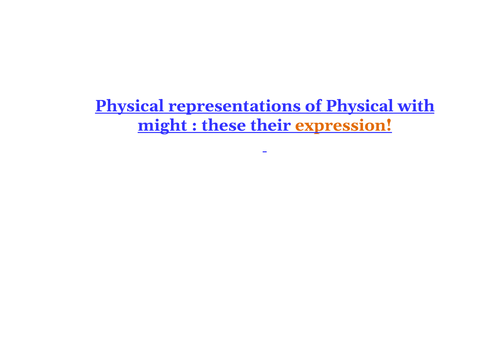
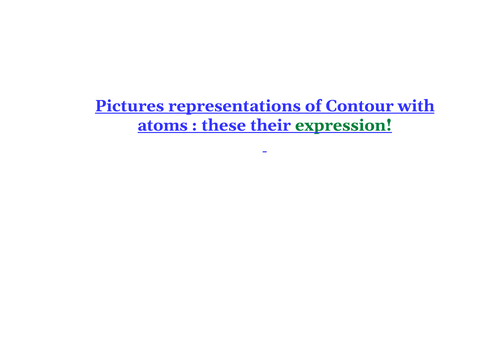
Physical: Physical -> Pictures (130, 106)
of Physical: Physical -> Contour (360, 106)
might: might -> atoms (163, 126)
expression colour: orange -> green (344, 126)
